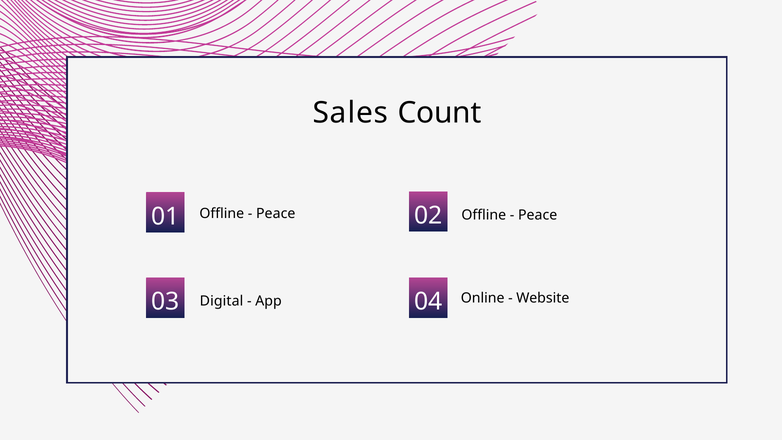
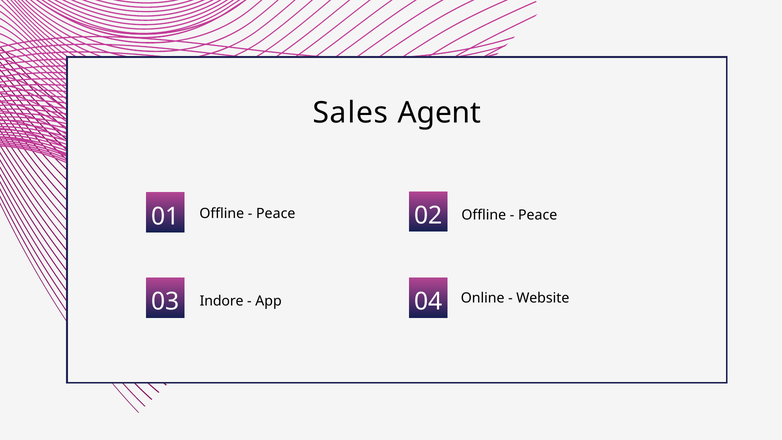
Count: Count -> Agent (439, 113)
Digital: Digital -> Indore (222, 301)
